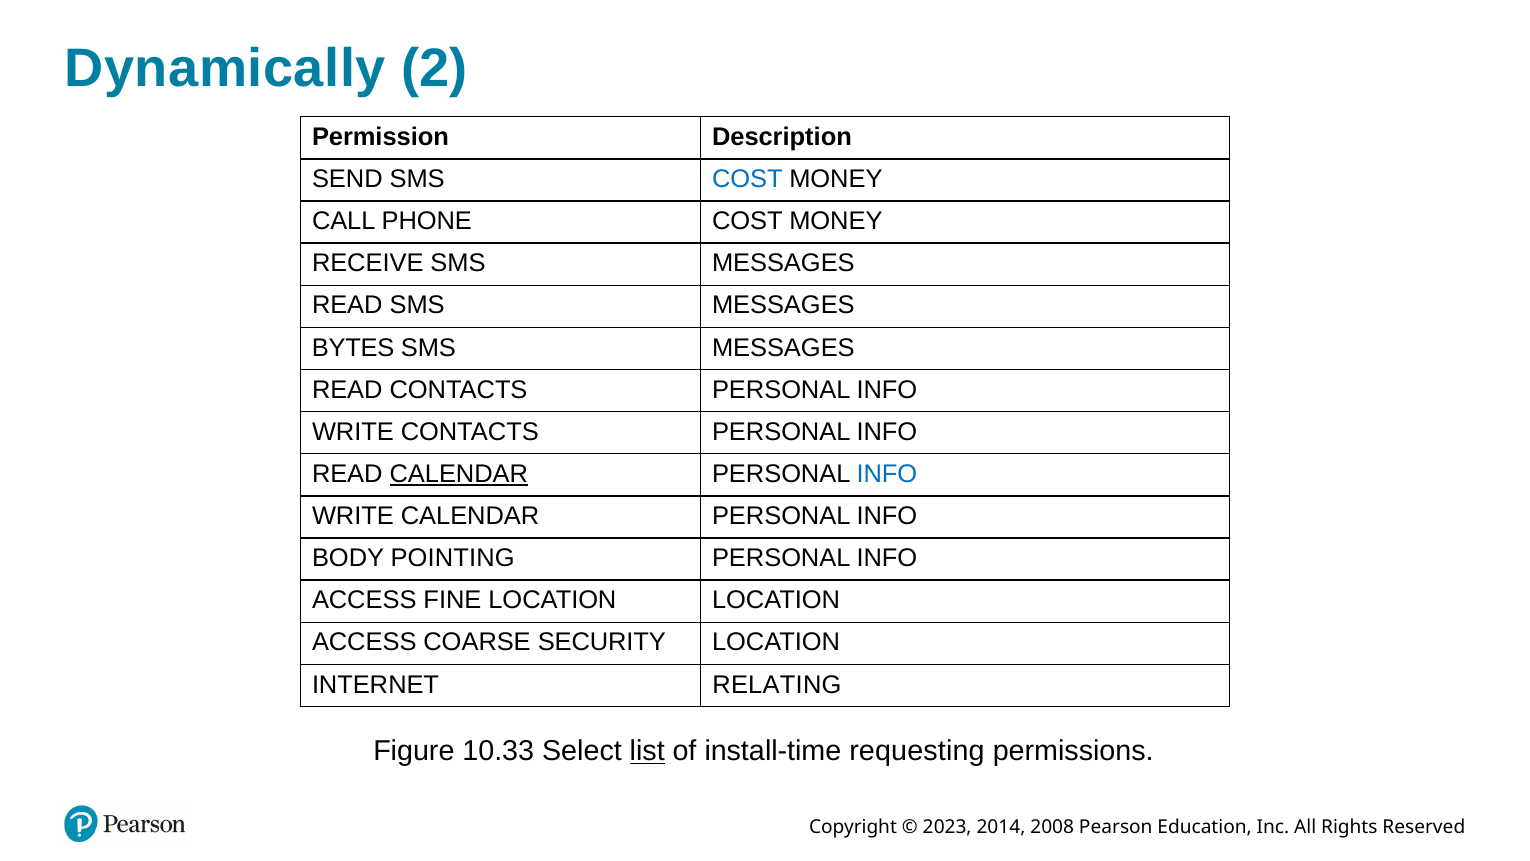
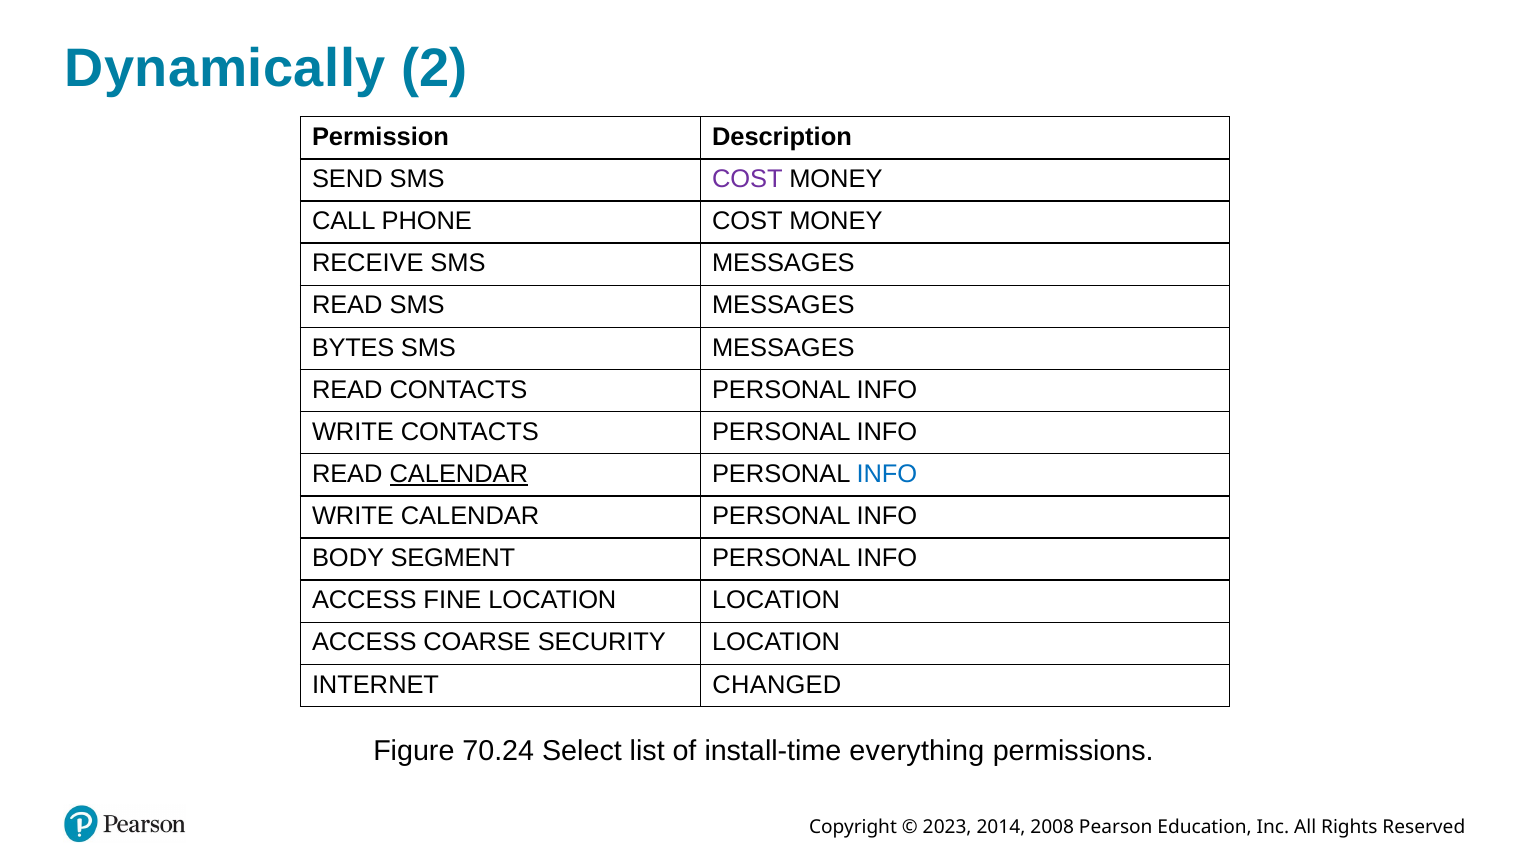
COST colour: blue -> purple (747, 179)
POINTING: POINTING -> SEGMENT (453, 558)
RELATING: RELATING -> CHANGED (777, 684)
10.33: 10.33 -> 70.24 (498, 751)
list underline: present -> none (647, 751)
requesting: requesting -> everything (917, 751)
